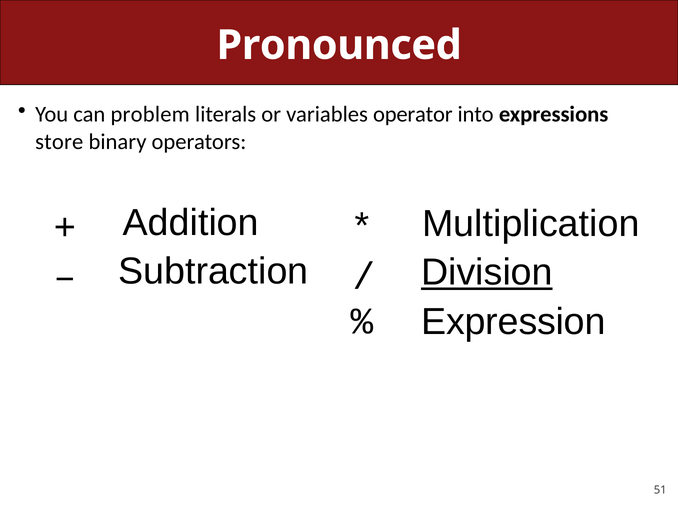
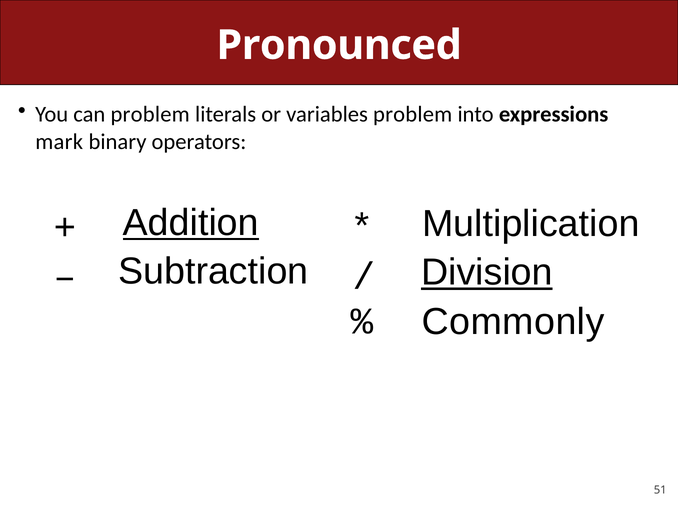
variables operator: operator -> problem (413, 115)
store: store -> mark (59, 142)
Addition underline: none -> present (191, 223)
Expression: Expression -> Commonly (513, 322)
